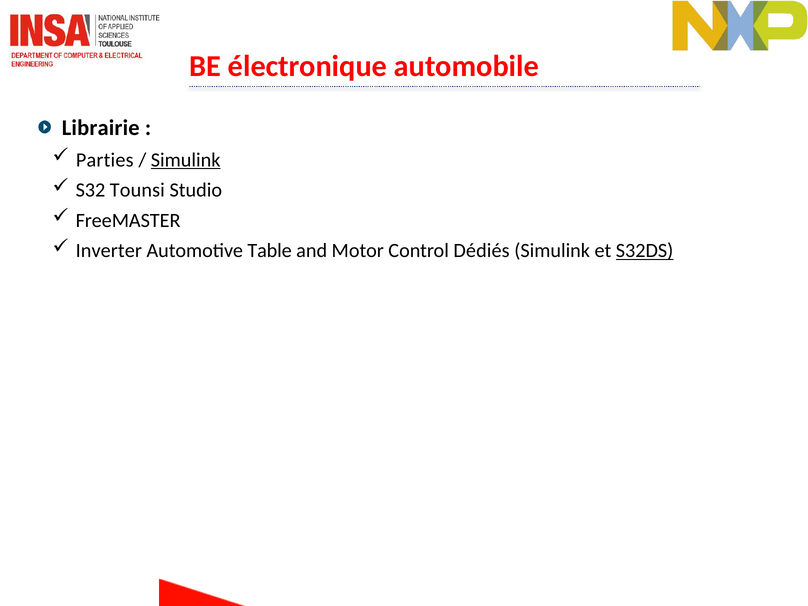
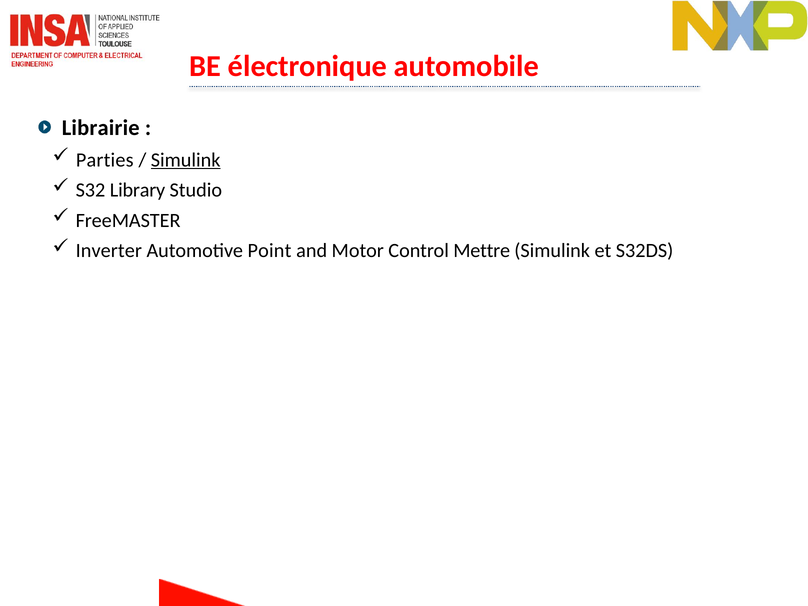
Tounsi: Tounsi -> Library (138, 190)
Table: Table -> Point (269, 251)
Dédiés: Dédiés -> Mettre (482, 251)
S32DS underline: present -> none (645, 251)
